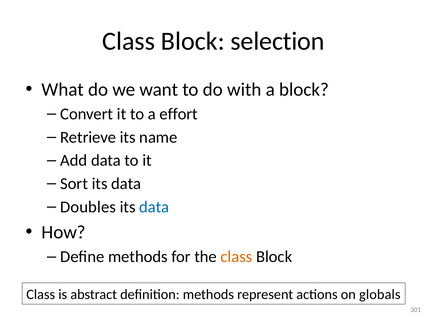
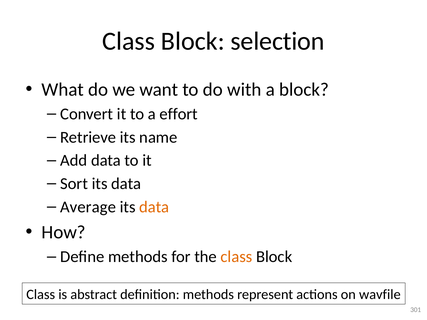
Doubles: Doubles -> Average (88, 207)
data colour: blue -> orange (154, 207)
globals: globals -> wavfile (380, 295)
